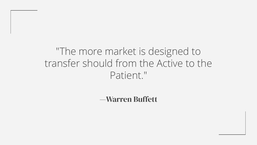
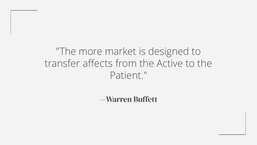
should: should -> affects (98, 63)
